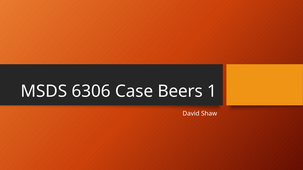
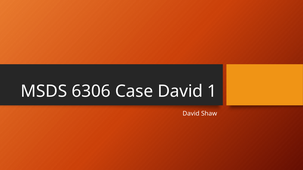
Case Beers: Beers -> David (180, 92)
